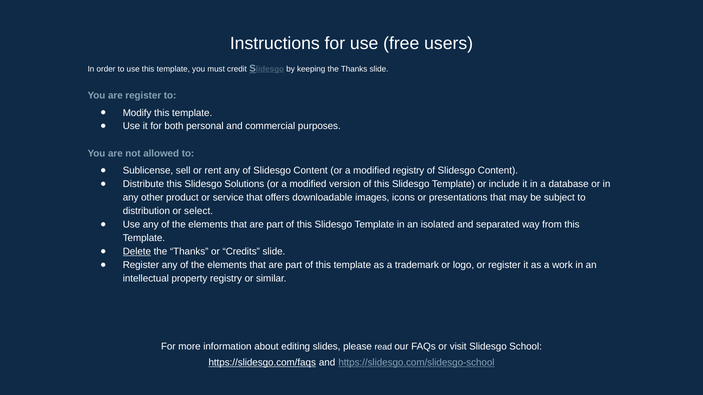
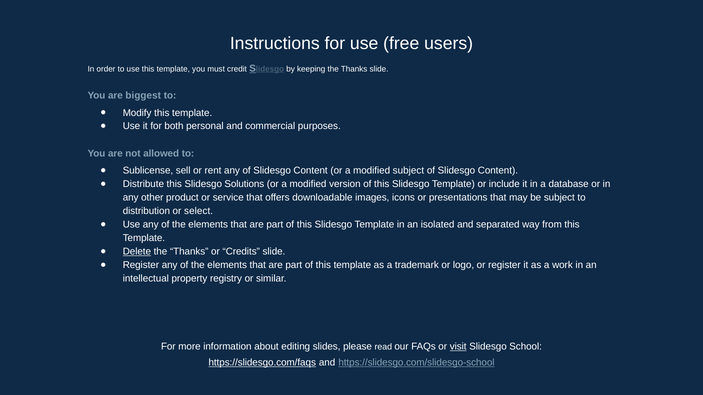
are register: register -> biggest (143, 96)
modified registry: registry -> subject (408, 171)
visit underline: none -> present (458, 347)
